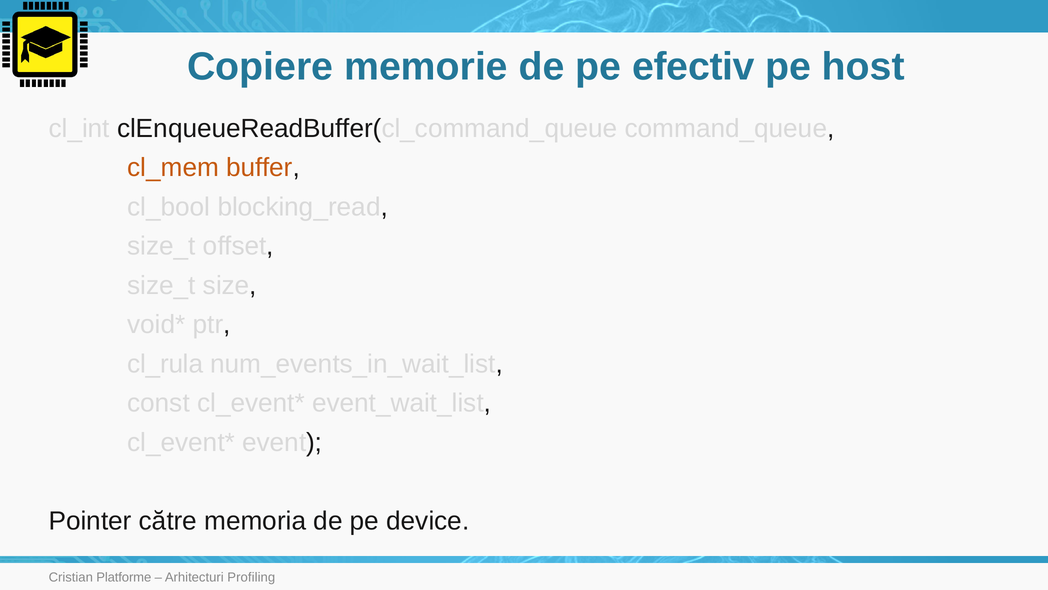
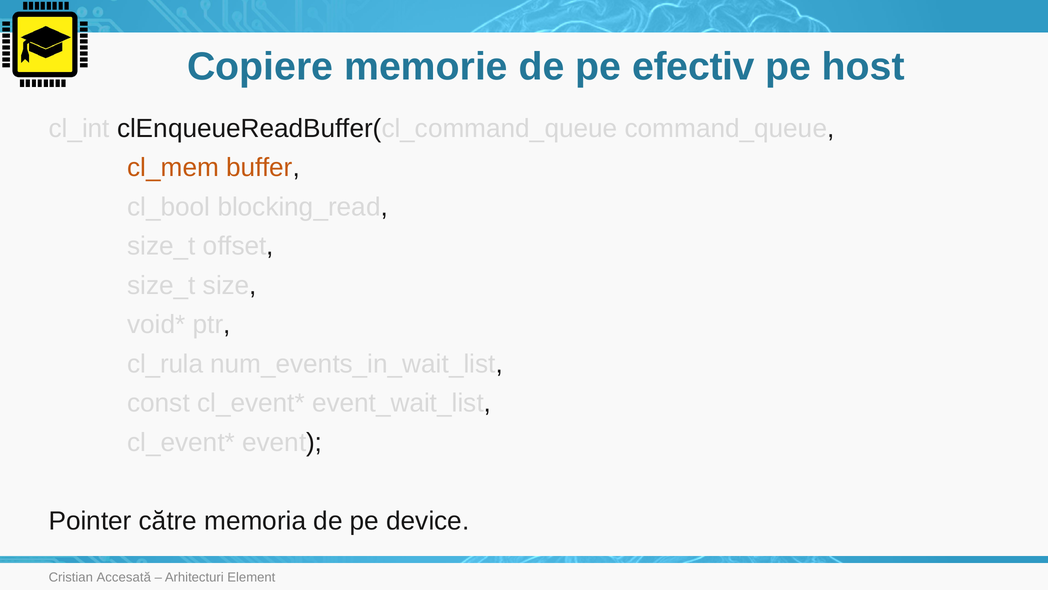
Platforme: Platforme -> Accesată (124, 577)
Profiling: Profiling -> Element (251, 577)
